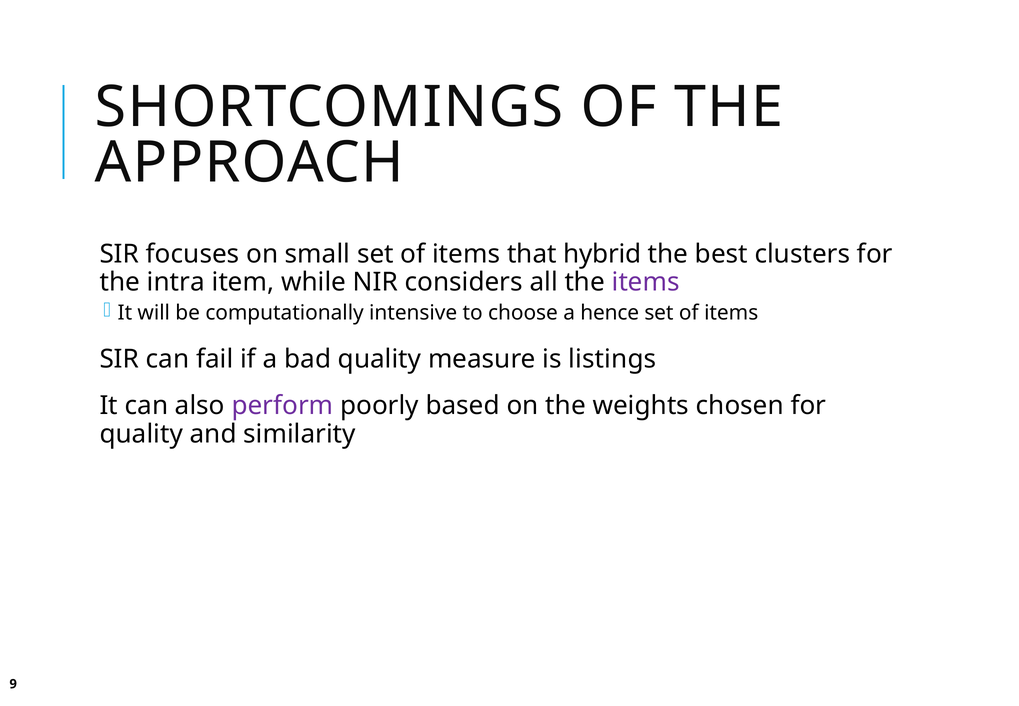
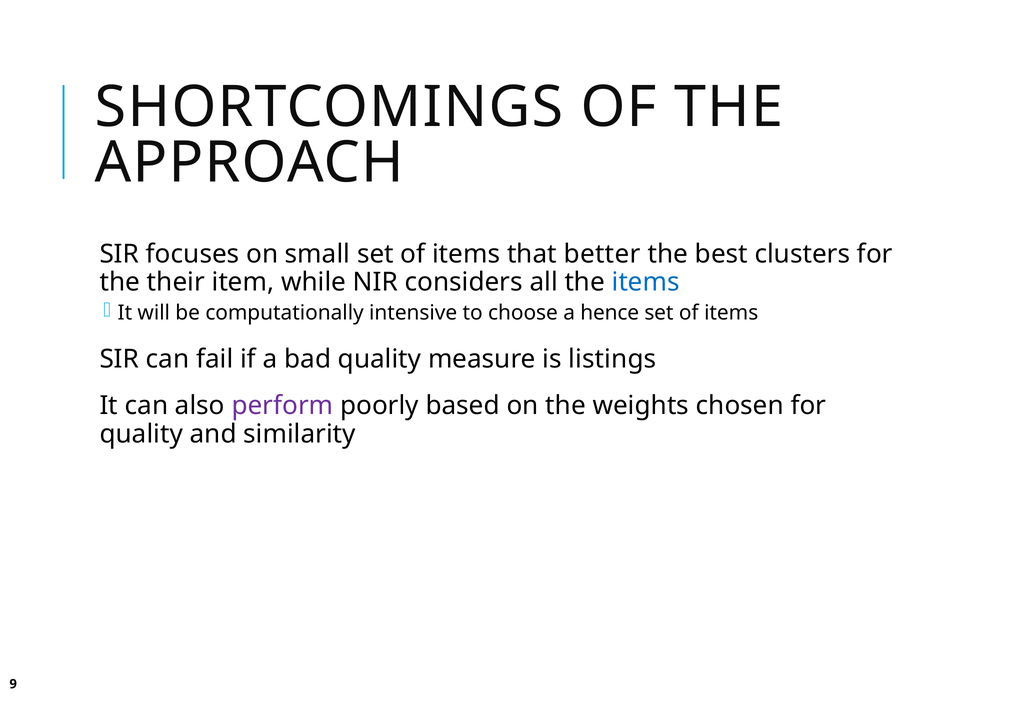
hybrid: hybrid -> better (602, 254)
intra: intra -> their (176, 282)
items colour: purple -> blue (646, 282)
